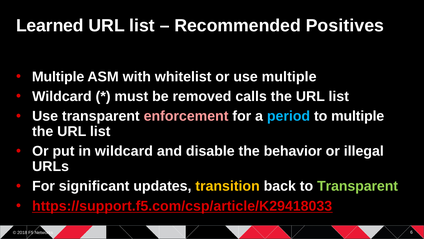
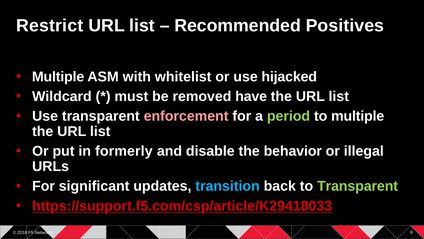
Learned: Learned -> Restrict (50, 25)
use multiple: multiple -> hijacked (289, 77)
calls: calls -> have (251, 96)
period colour: light blue -> light green (289, 116)
in wildcard: wildcard -> formerly (124, 151)
transition colour: yellow -> light blue (228, 186)
